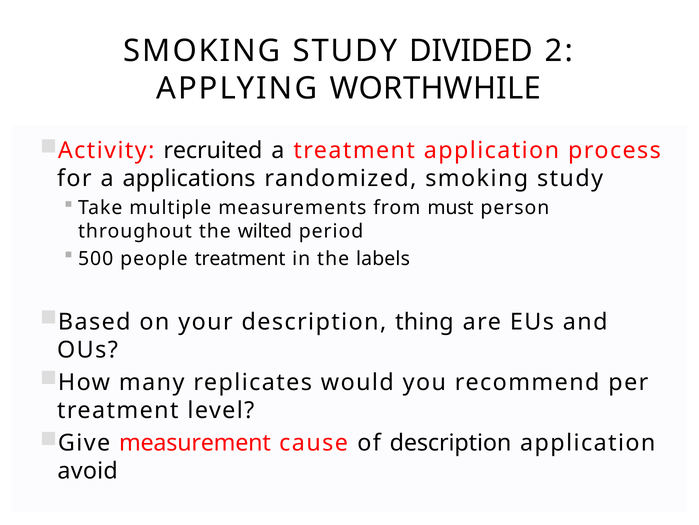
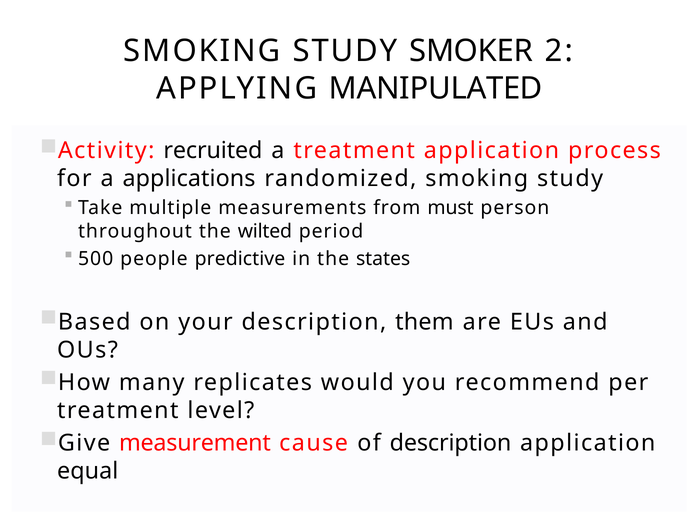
DIVIDED: DIVIDED -> SMOKER (471, 51)
WORTHWHILE: WORTHWHILE -> MANIPULATED (436, 88)
people treatment: treatment -> predictive (240, 258)
labels: labels -> states (383, 258)
thing: thing -> them (424, 321)
avoid: avoid -> equal (88, 470)
